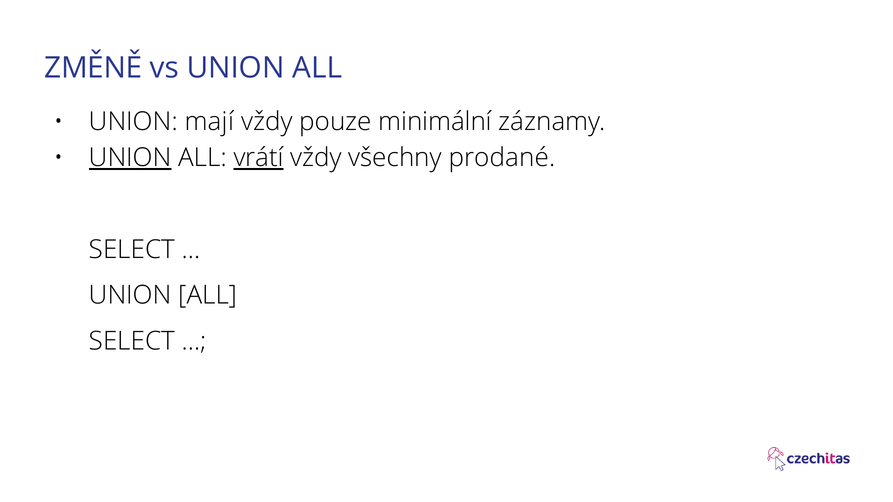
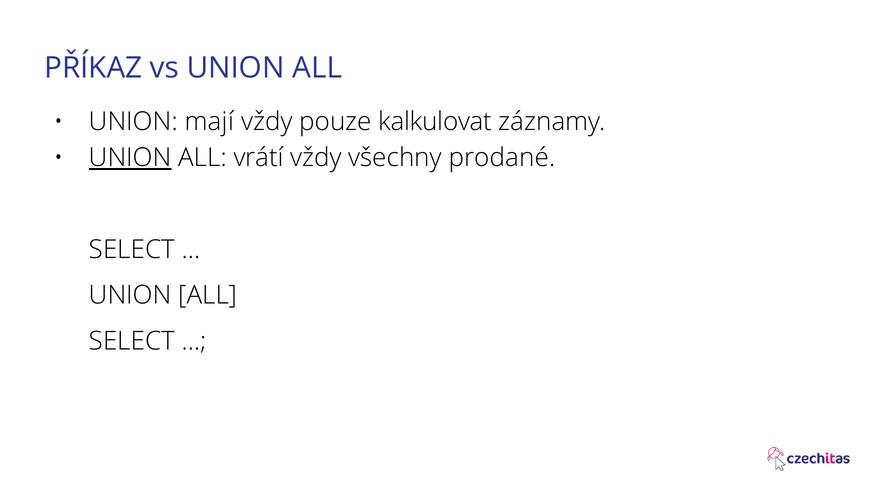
ZMĚNĚ: ZMĚNĚ -> PŘÍKAZ (93, 68)
minimální: minimální -> kalkulovat (435, 122)
vrátí underline: present -> none (259, 158)
